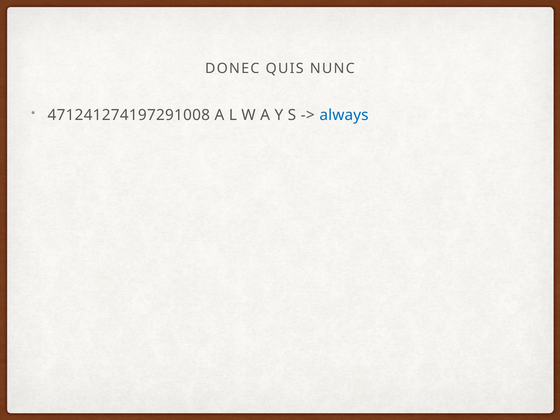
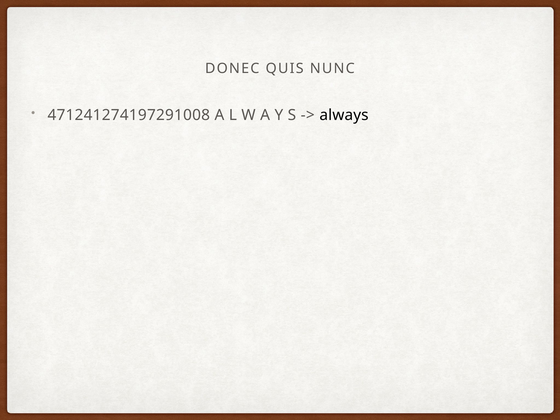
always colour: blue -> black (344, 115)
